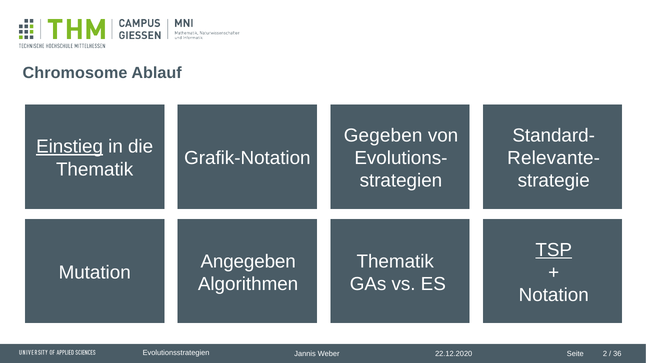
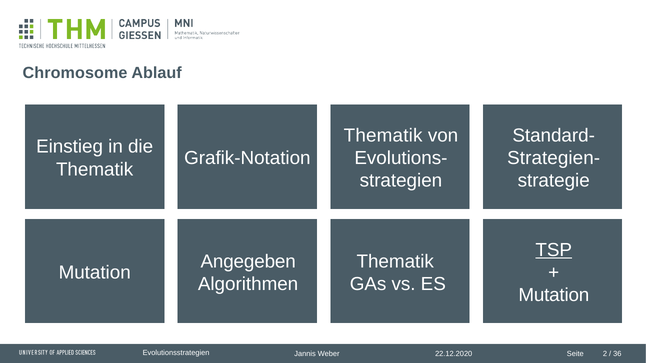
Gegeben: Gegeben -> Thematik (383, 136)
Einstieg underline: present -> none (70, 147)
Relevante-: Relevante- -> Strategien- (554, 158)
Notation: Notation -> Mutation (554, 296)
